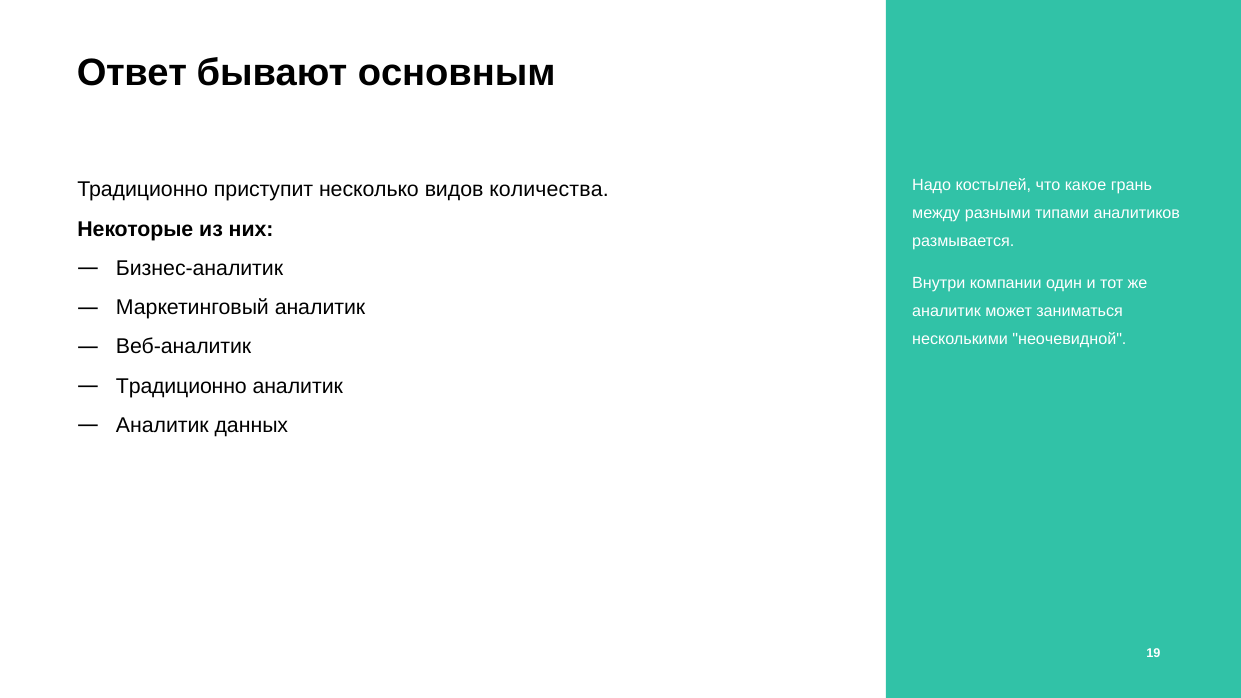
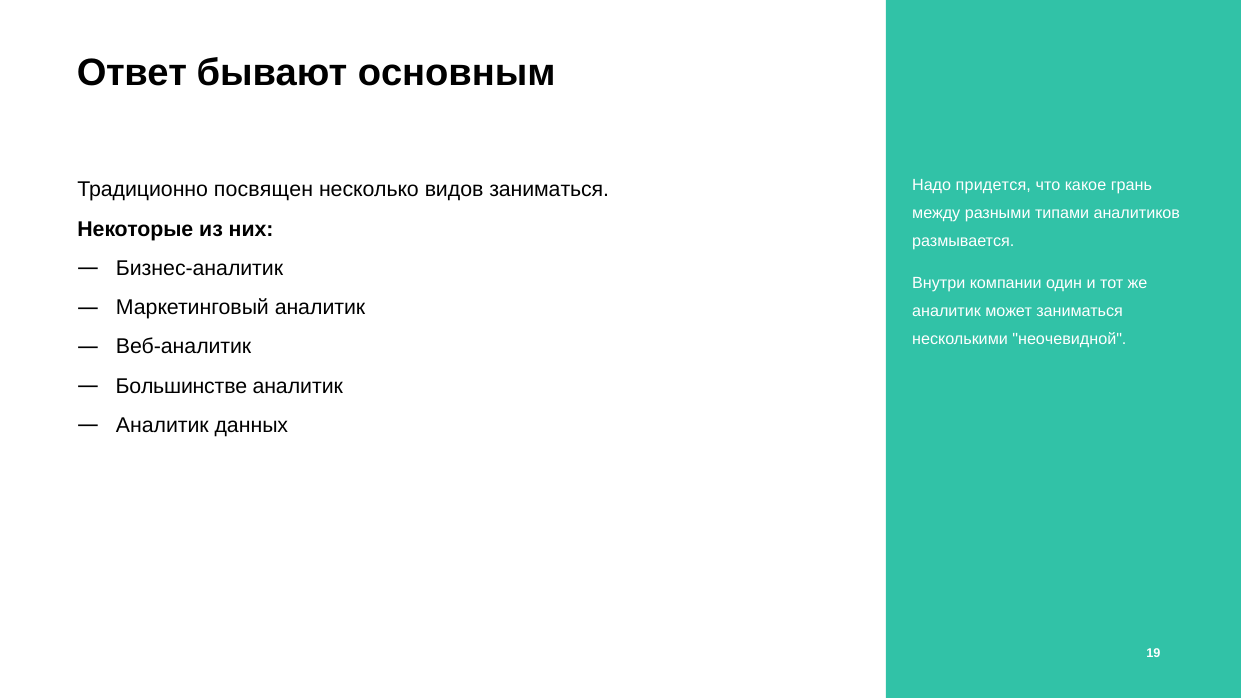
костылей: костылей -> придется (993, 185)
приступит: приступит -> посвящен (263, 190)
видов количества: количества -> заниматься (549, 190)
Традиционно: Традиционно -> Большинстве (181, 386)
